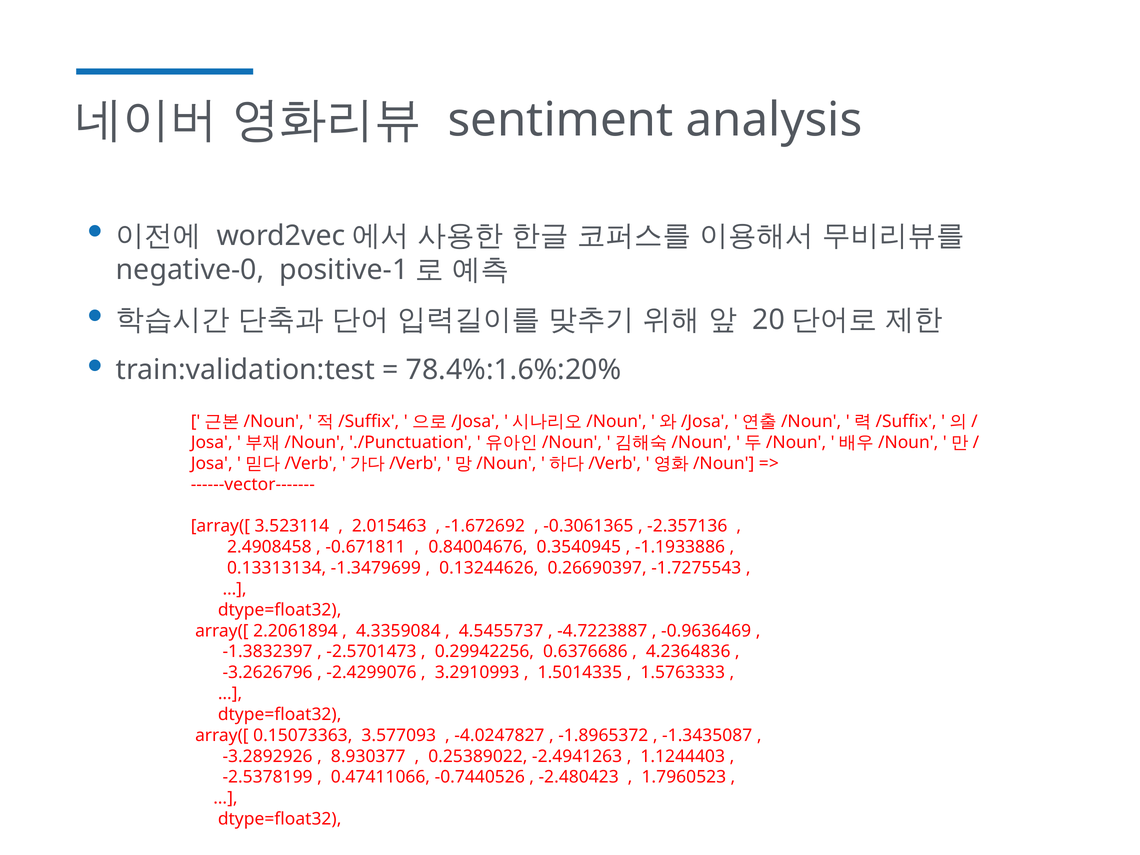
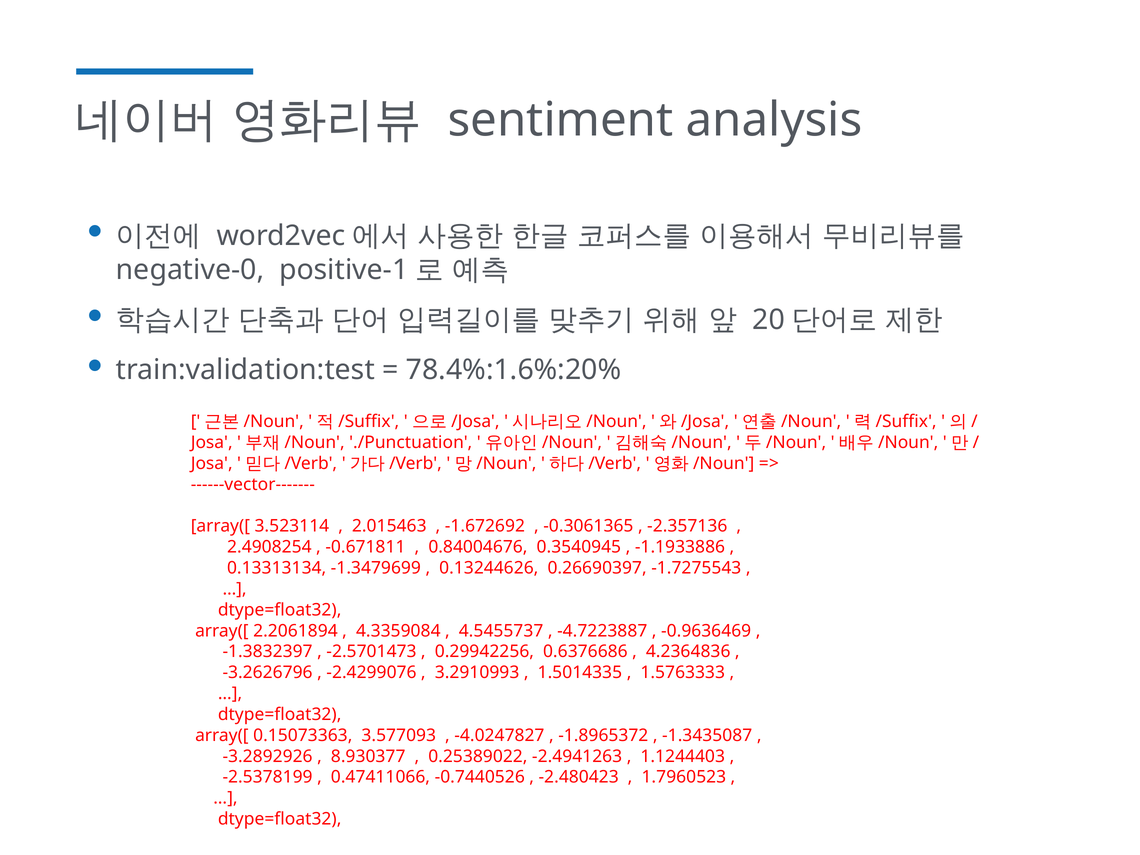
2.4908458: 2.4908458 -> 2.4908254 (269, 547)
